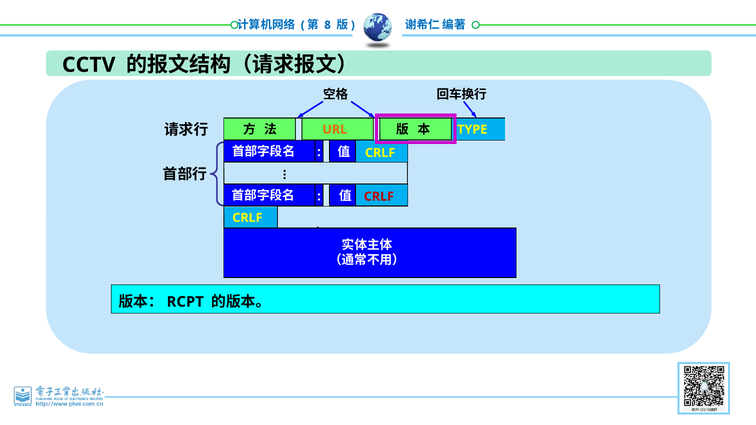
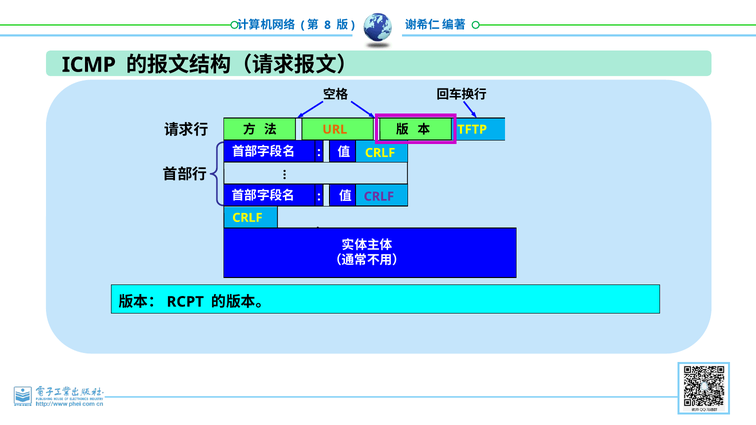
CCTV: CCTV -> ICMP (89, 65)
TYPE: TYPE -> TFTP (472, 130)
CRLF colour: red -> purple (379, 197)
